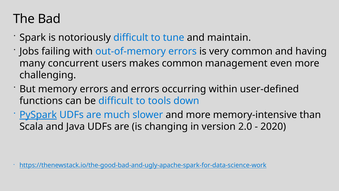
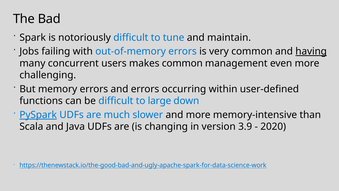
having underline: none -> present (311, 51)
tools: tools -> large (159, 101)
2.0: 2.0 -> 3.9 (245, 127)
